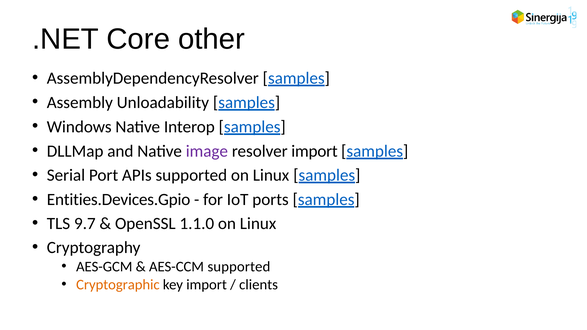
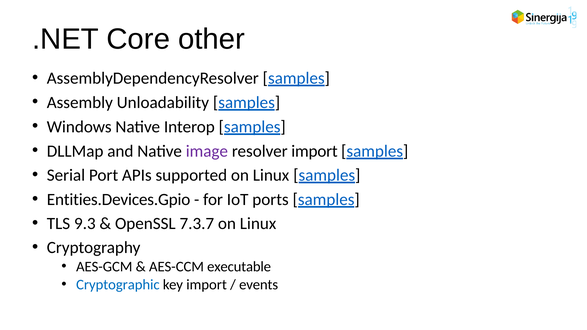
9.7: 9.7 -> 9.3 (85, 224)
1.1.0: 1.1.0 -> 7.3.7 (197, 224)
AES-CCM supported: supported -> executable (239, 267)
Cryptographic colour: orange -> blue (118, 285)
clients: clients -> events (259, 285)
